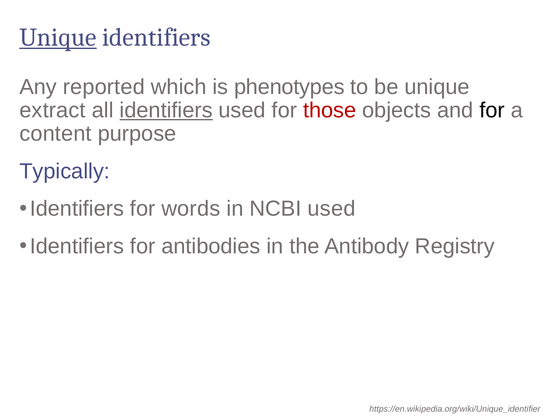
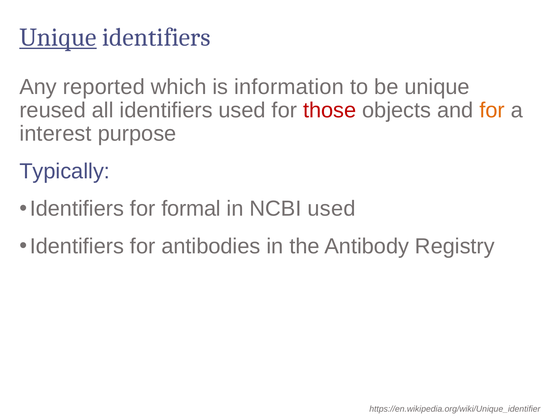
phenotypes: phenotypes -> information (289, 87)
extract: extract -> reused (53, 110)
identifiers underline: present -> none (166, 110)
for colour: black -> orange (492, 110)
content: content -> interest (56, 134)
words: words -> formal (191, 209)
